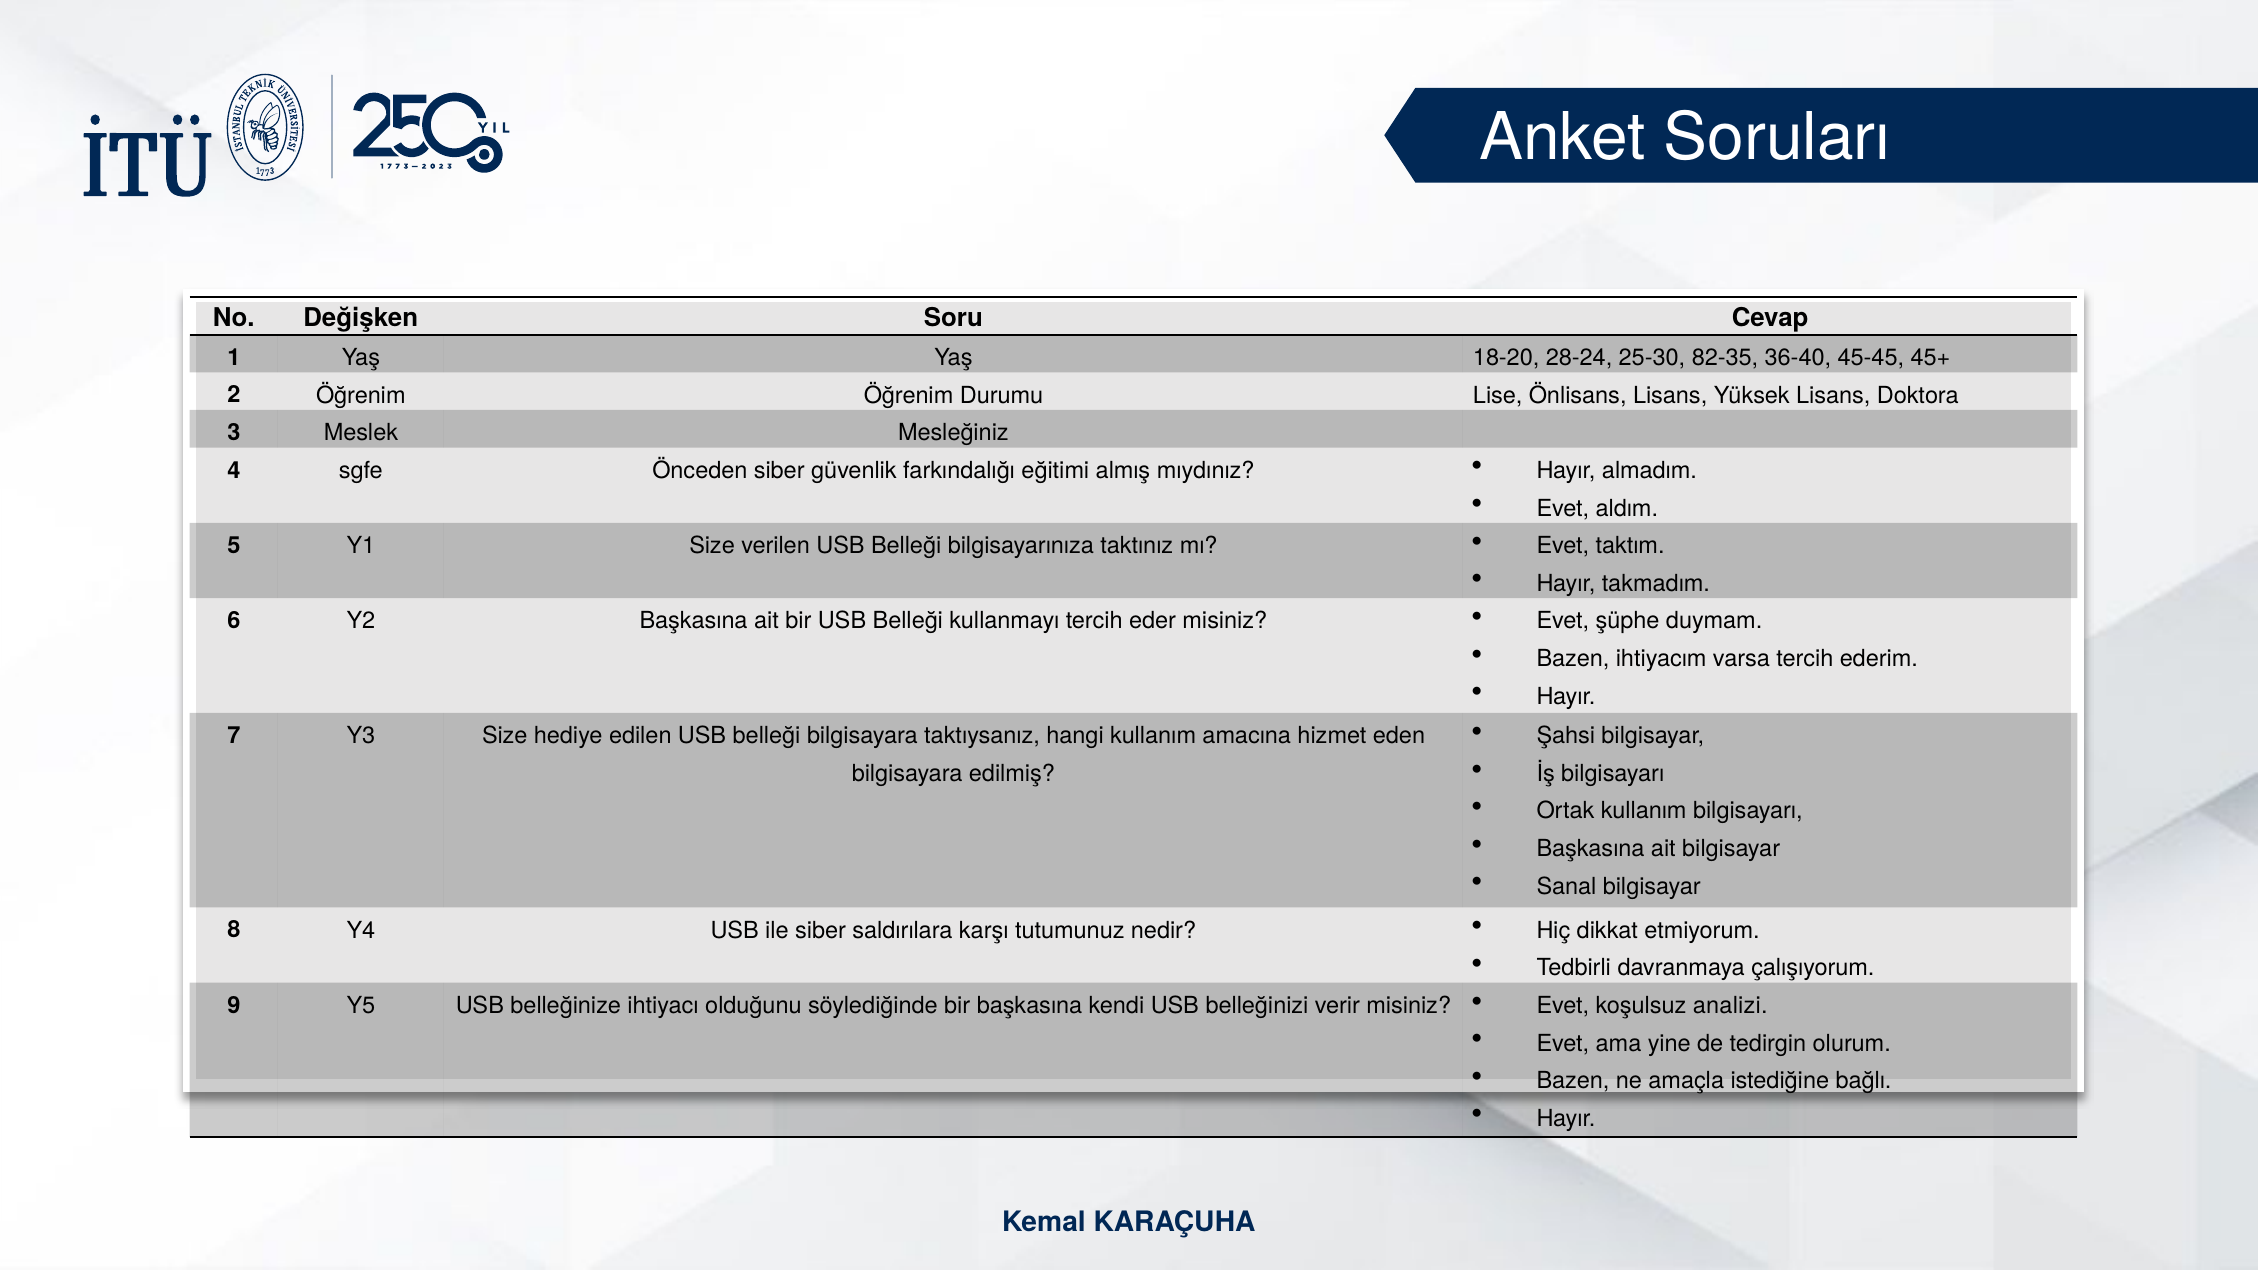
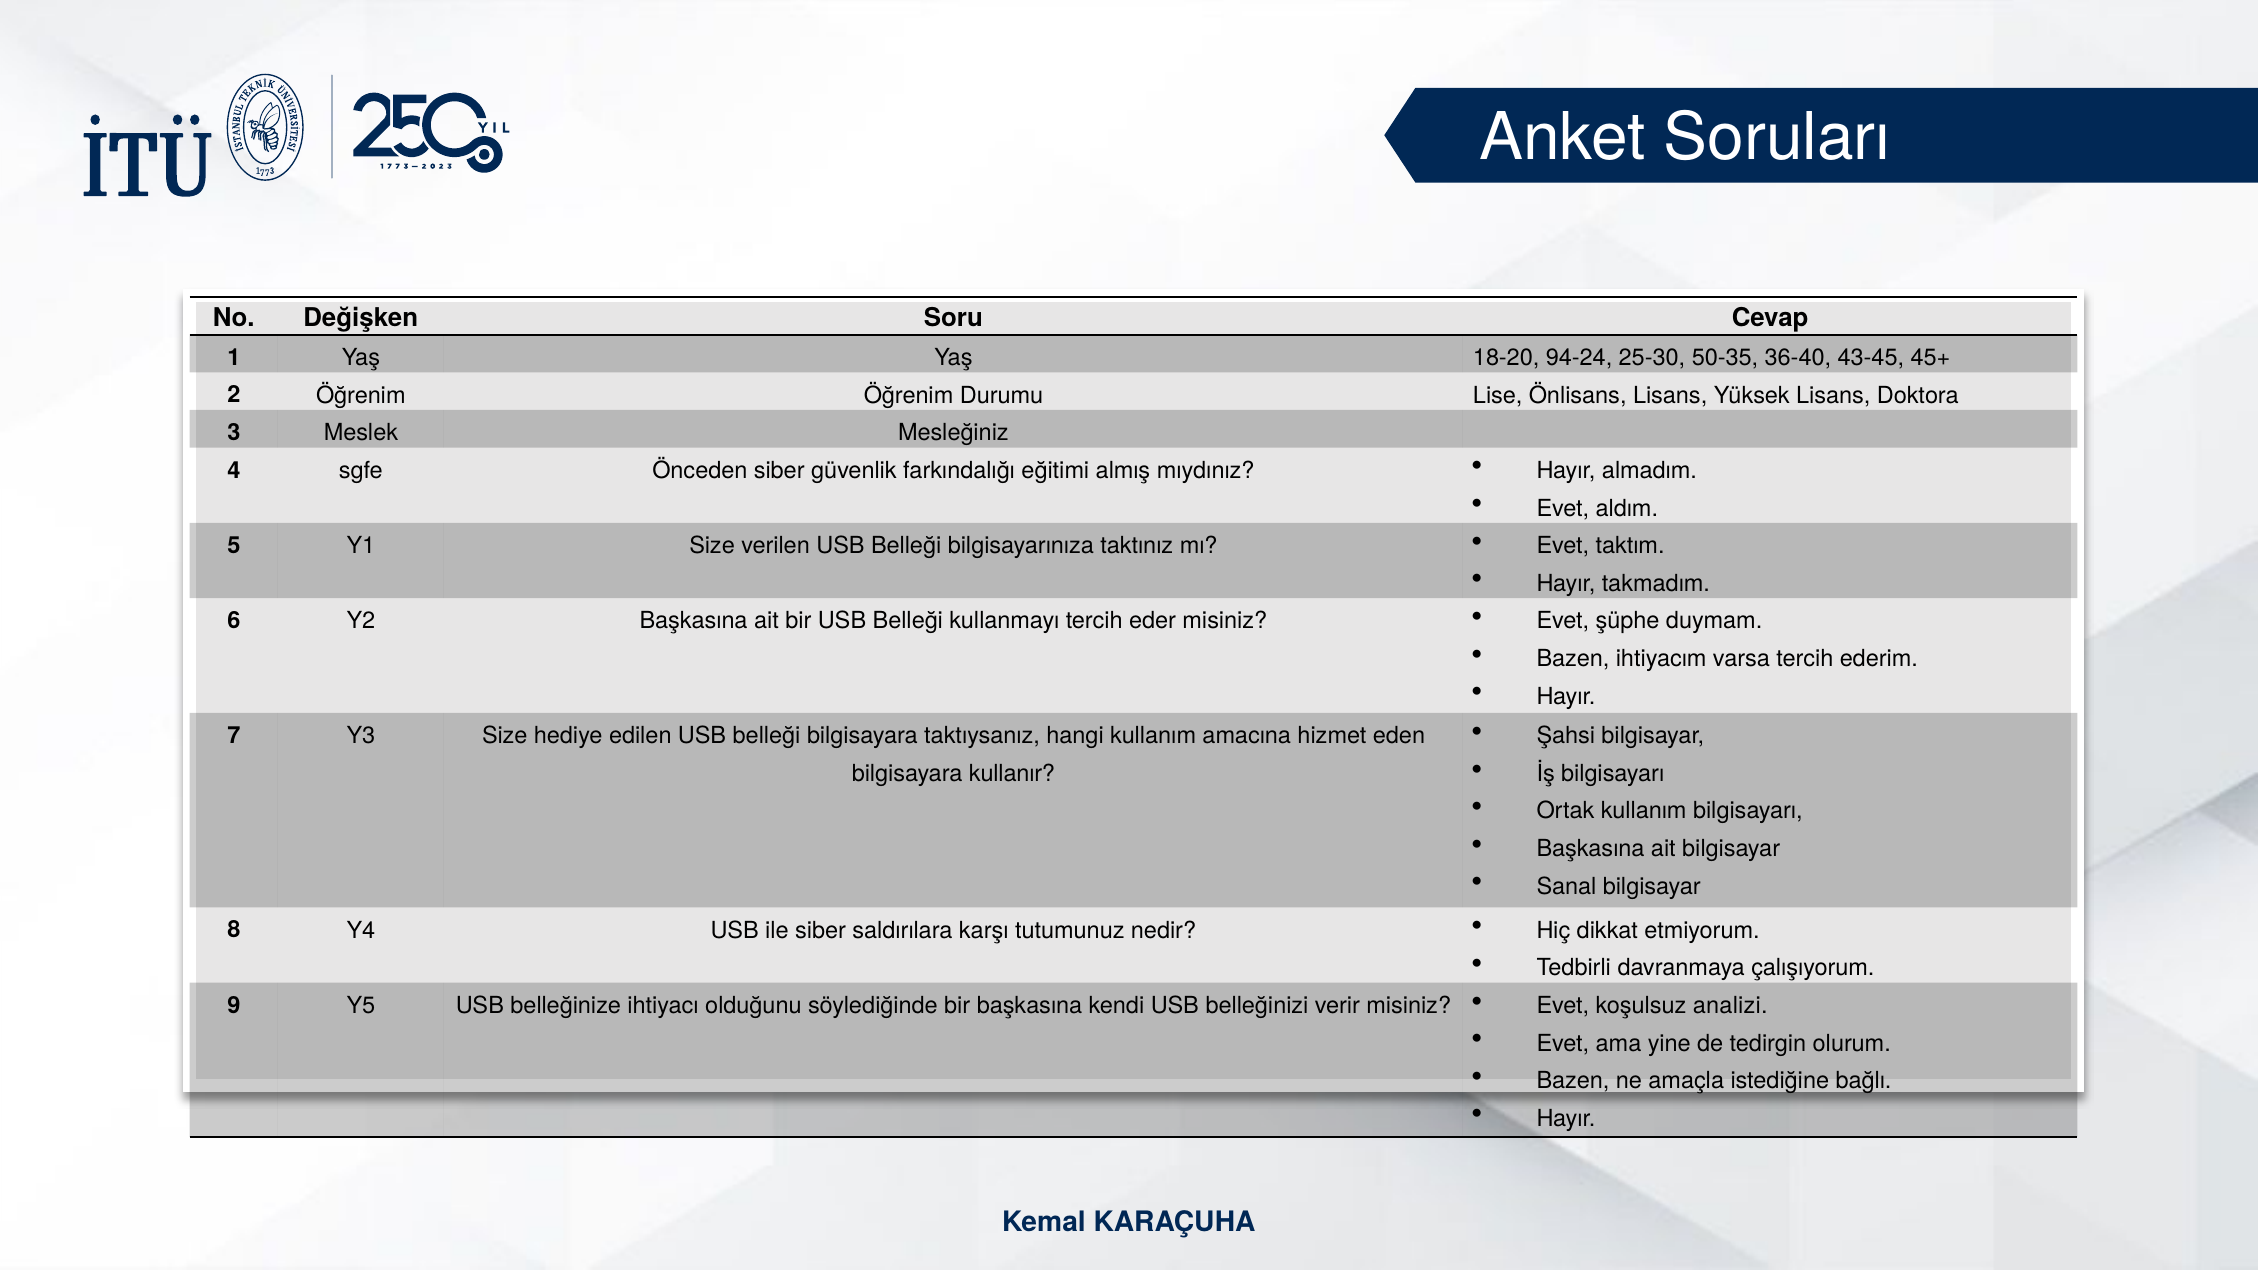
28-24: 28-24 -> 94-24 (1579, 358)
82-35: 82-35 -> 50-35 (1725, 358)
45-45: 45-45 -> 43-45 (1871, 358)
edilmiş: edilmiş -> kullanır (1012, 774)
